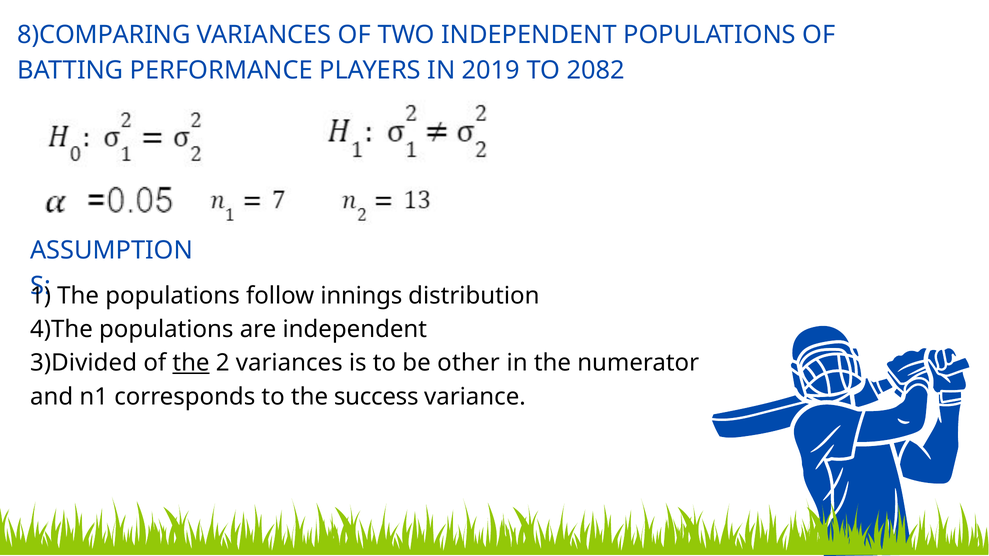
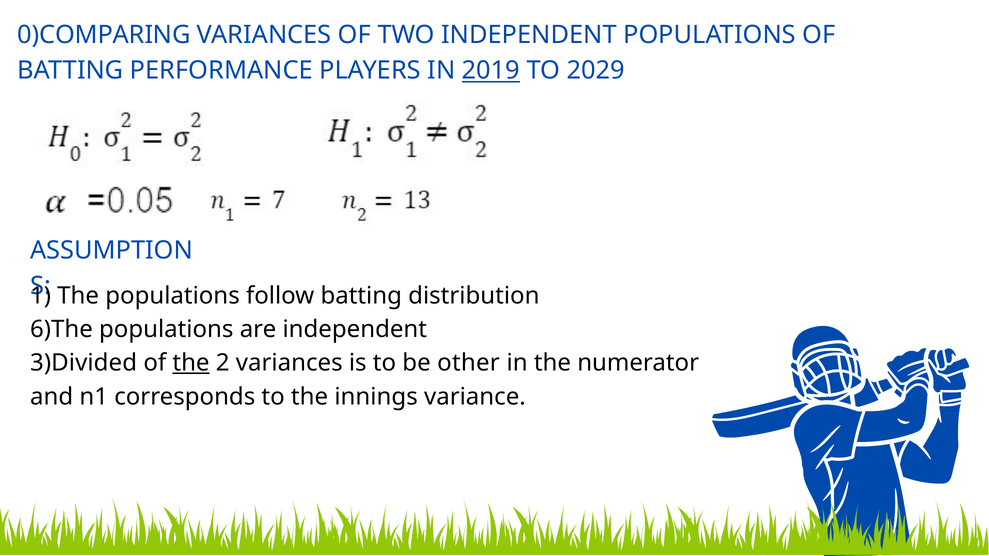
8)COMPARING: 8)COMPARING -> 0)COMPARING (104, 35)
2019 underline: none -> present (491, 71)
2082: 2082 -> 2029 (596, 71)
follow innings: innings -> batting (361, 296)
4)The: 4)The -> 6)The (61, 330)
success: success -> innings (376, 397)
